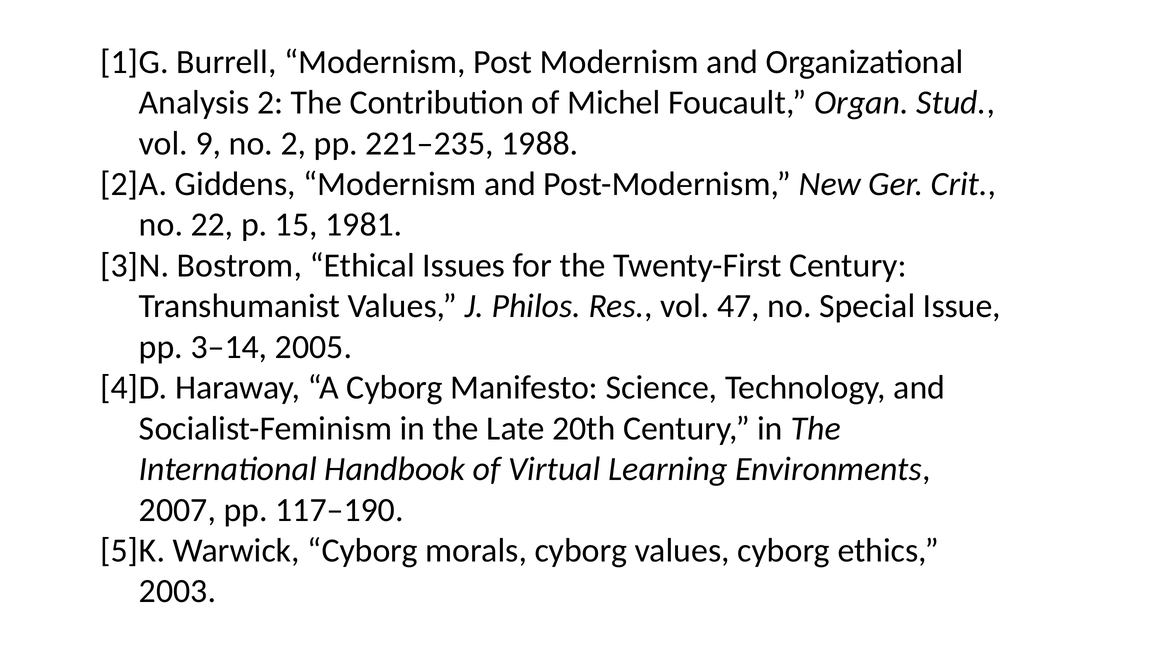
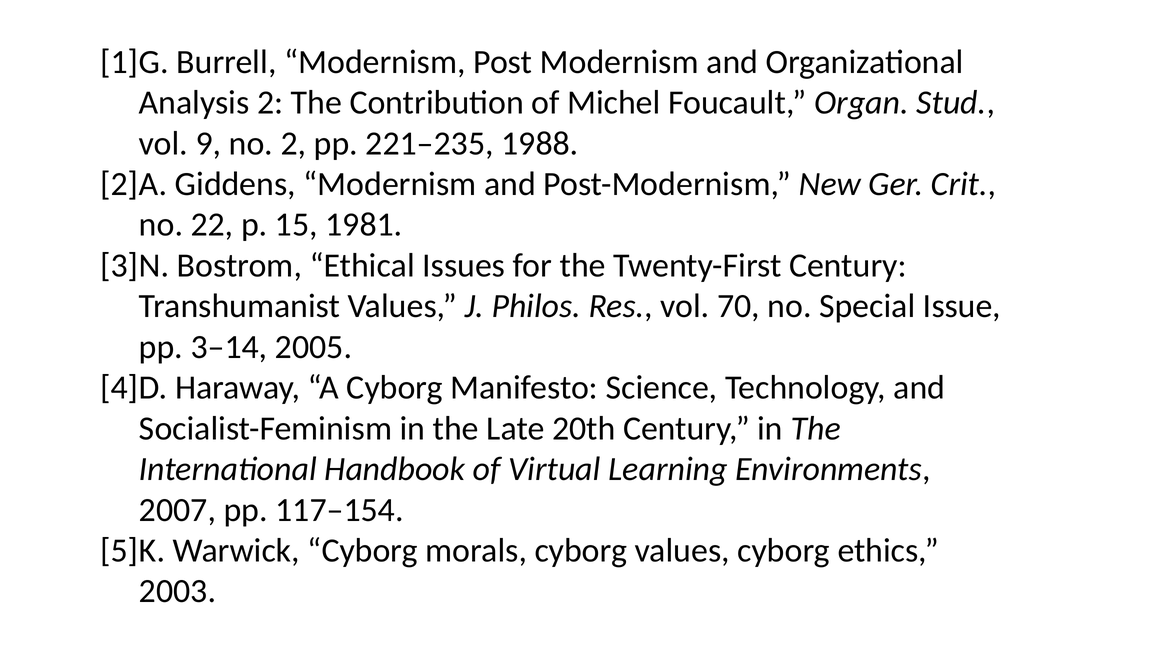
47: 47 -> 70 (738, 306)
117–190: 117–190 -> 117–154 (339, 510)
